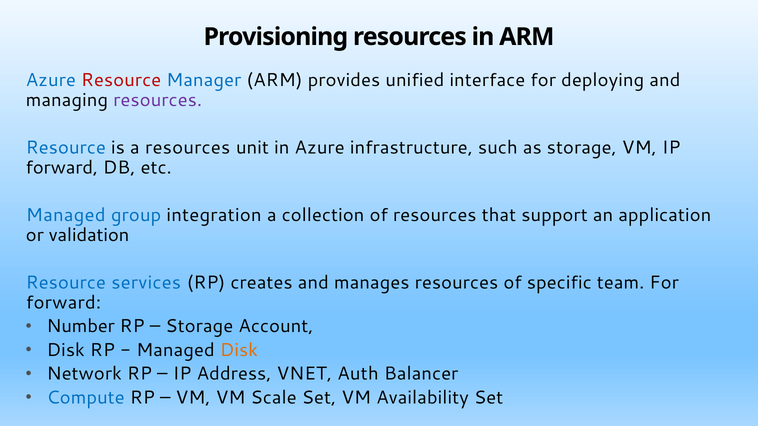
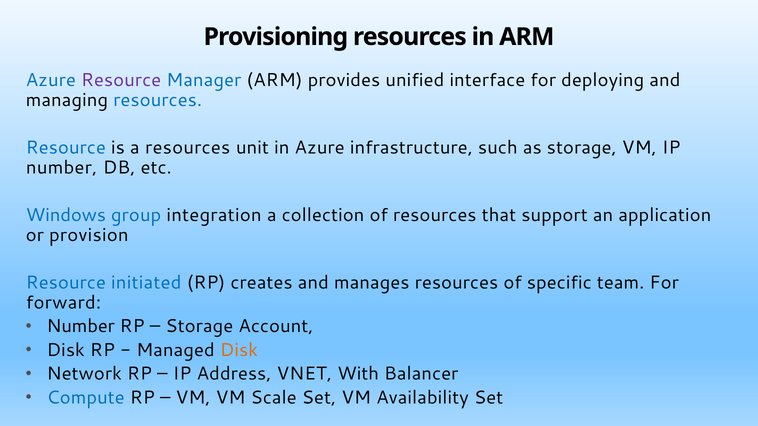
Resource colour: red -> purple (121, 80)
resources colour: purple -> blue (158, 100)
forward: forward -> number (62, 168)
Managed: Managed -> Windows (66, 215)
validation: validation -> provision (89, 235)
services: services -> initiated (146, 283)
Auth: Auth -> With (358, 374)
